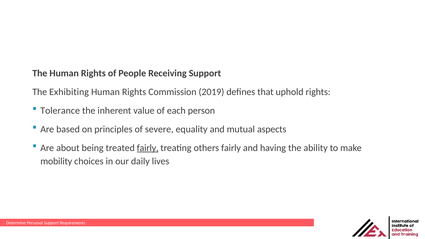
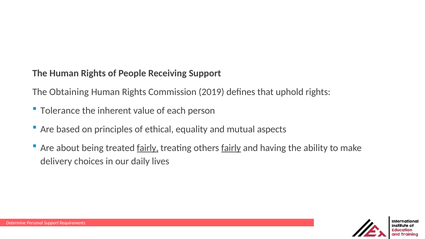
Exhibiting: Exhibiting -> Obtaining (69, 92)
severe: severe -> ethical (159, 129)
fairly underline: none -> present (231, 148)
mobility: mobility -> delivery (56, 161)
